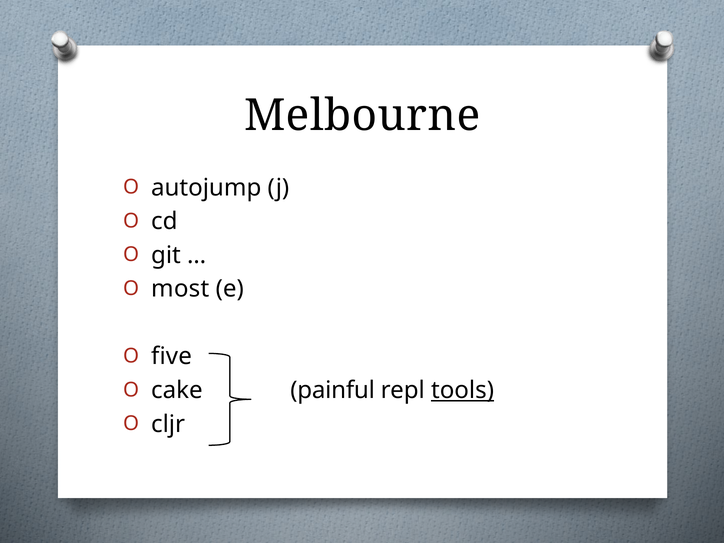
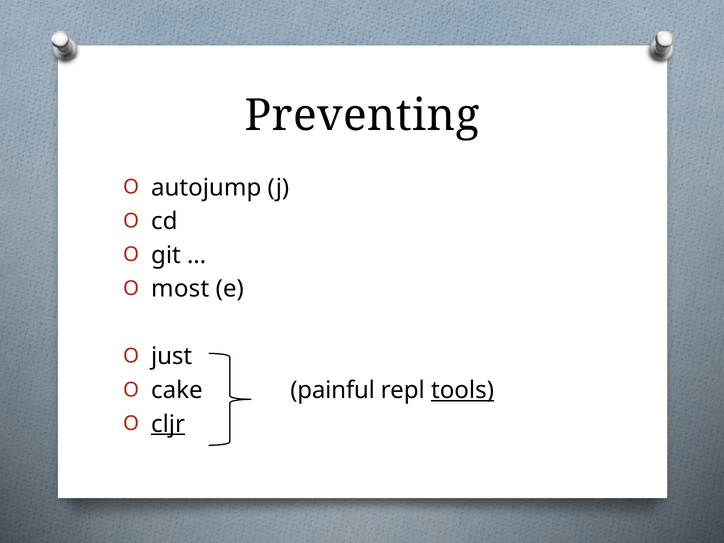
Melbourne: Melbourne -> Preventing (362, 115)
five: five -> just (172, 356)
cljr underline: none -> present (168, 424)
